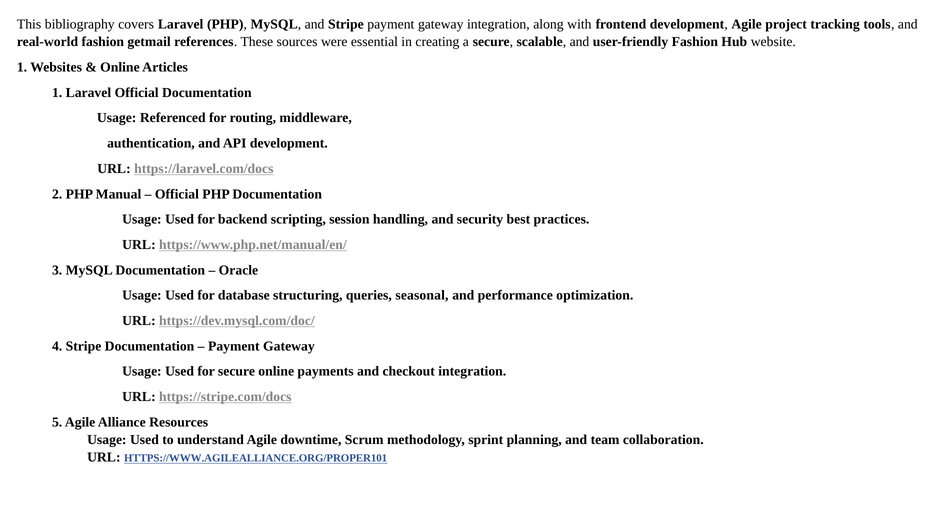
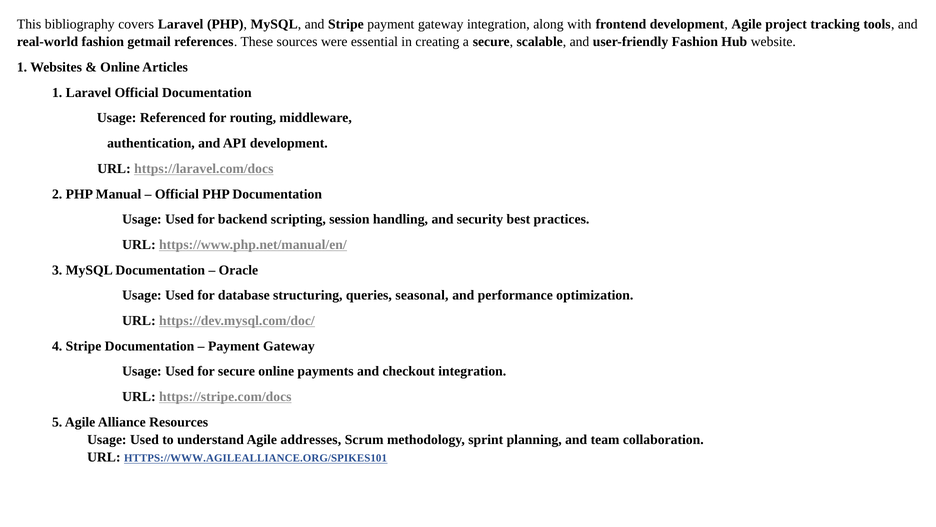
downtime: downtime -> addresses (311, 439)
HTTPS://WWW.AGILEALLIANCE.ORG/PROPER101: HTTPS://WWW.AGILEALLIANCE.ORG/PROPER101 -> HTTPS://WWW.AGILEALLIANCE.ORG/SPIKES101 (256, 458)
